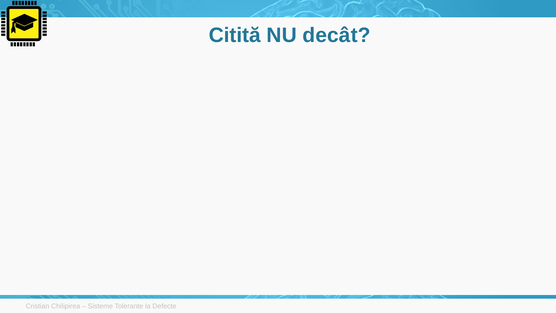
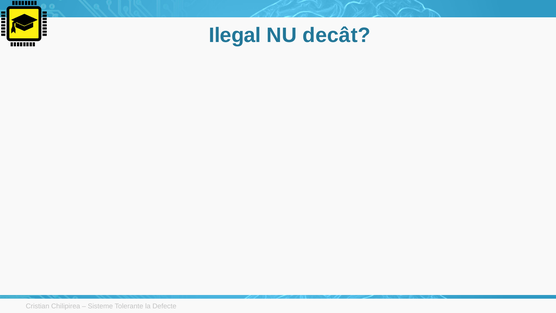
Citită: Citită -> Ilegal (235, 35)
